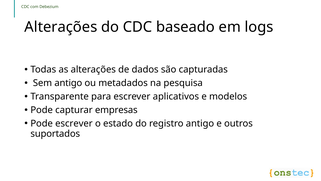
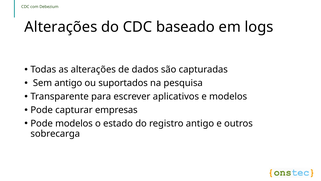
metadados: metadados -> suportados (123, 83)
Pode escrever: escrever -> modelos (74, 123)
suportados: suportados -> sobrecarga (55, 133)
